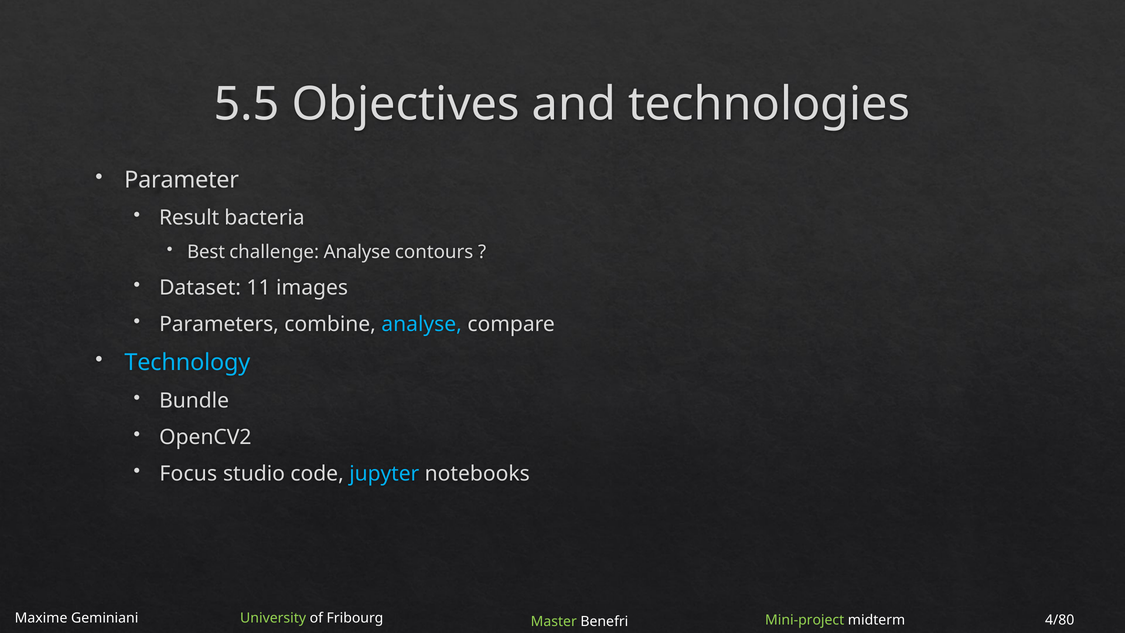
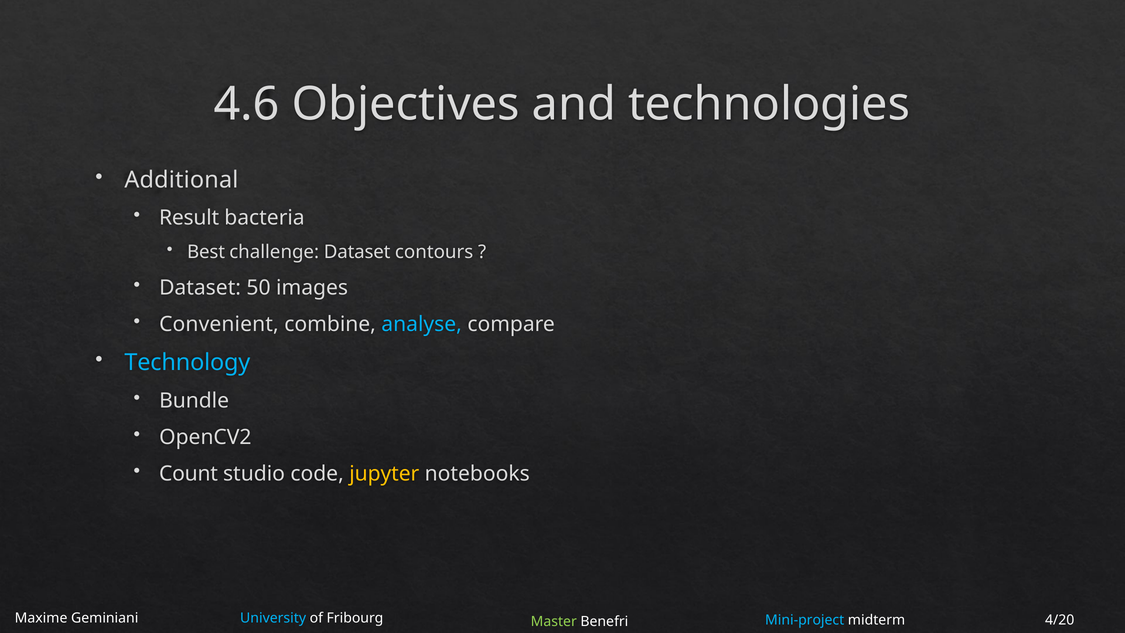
5.5: 5.5 -> 4.6 (247, 104)
Parameter: Parameter -> Additional (181, 180)
challenge Analyse: Analyse -> Dataset (357, 252)
11: 11 -> 50 (259, 287)
Parameters: Parameters -> Convenient (219, 324)
Focus: Focus -> Count (189, 474)
jupyter colour: light blue -> yellow (384, 474)
University colour: light green -> light blue (273, 618)
Mini-project colour: light green -> light blue (805, 620)
4/80: 4/80 -> 4/20 (1060, 620)
